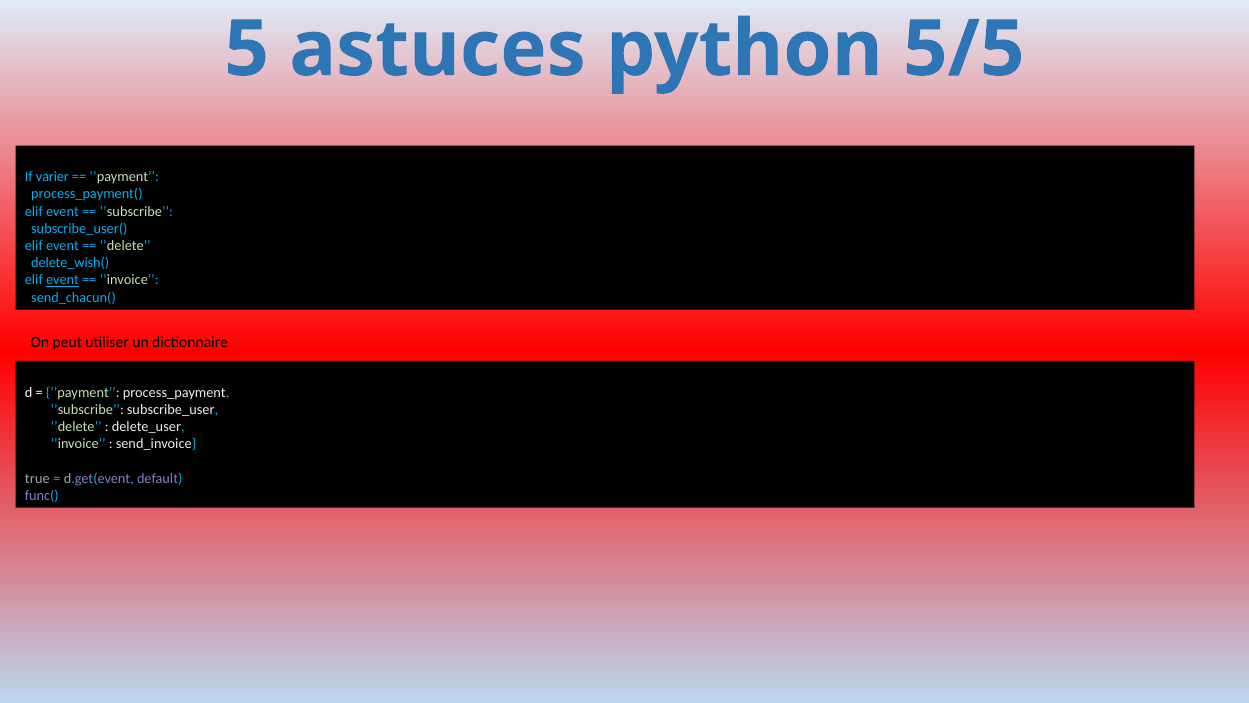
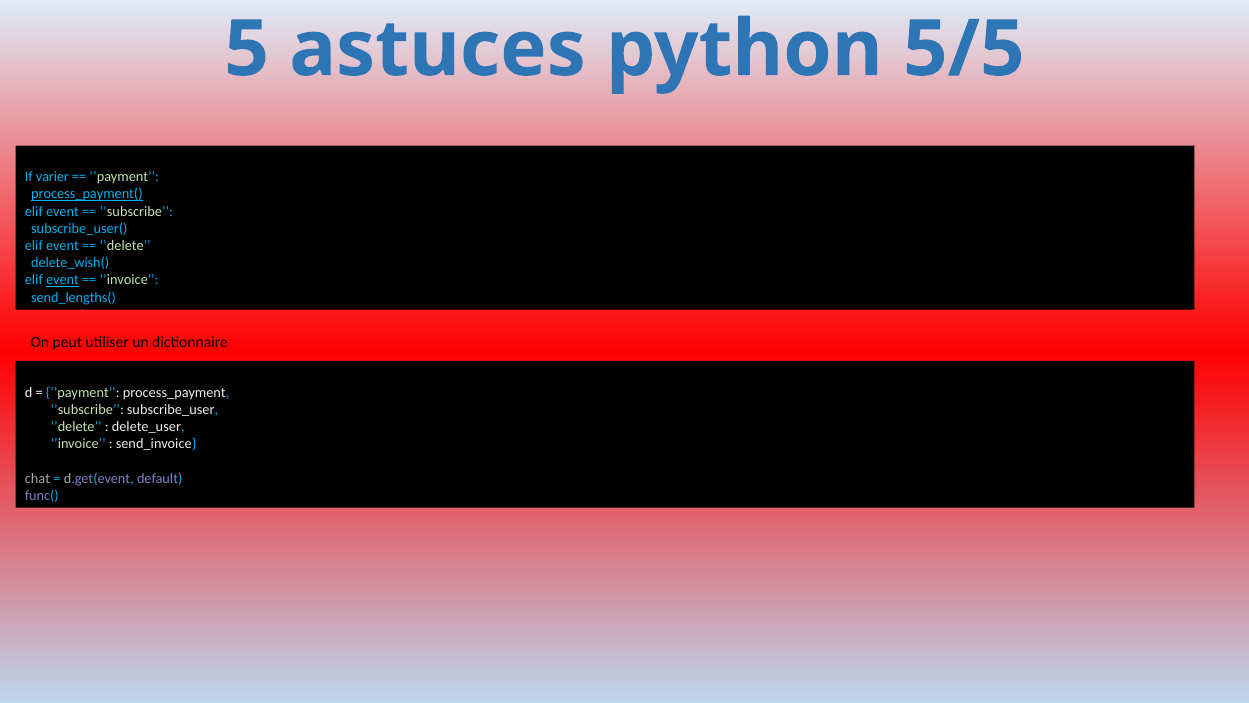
process_payment( underline: none -> present (87, 194)
send_chacun(: send_chacun( -> send_lengths( (74, 297)
true: true -> chat (37, 478)
